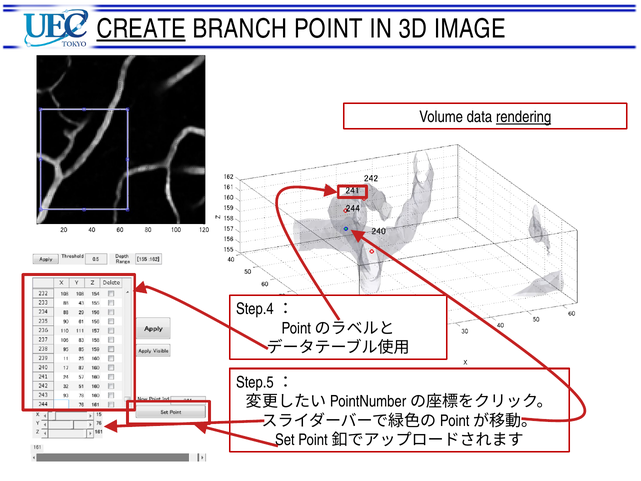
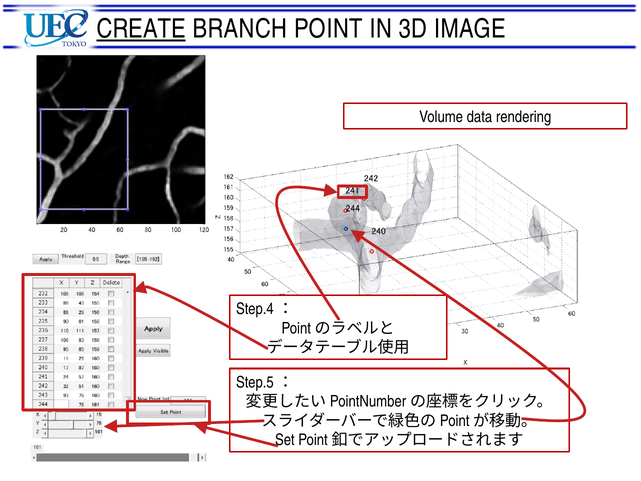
rendering underline: present -> none (524, 117)
